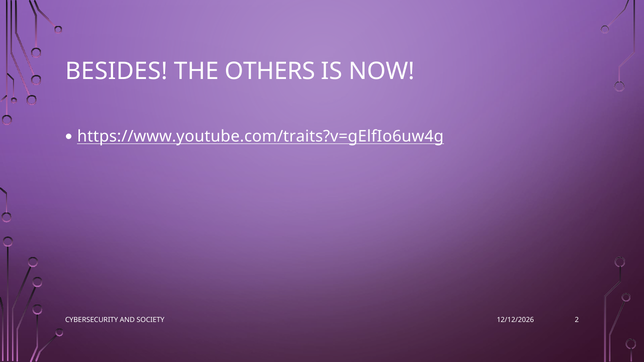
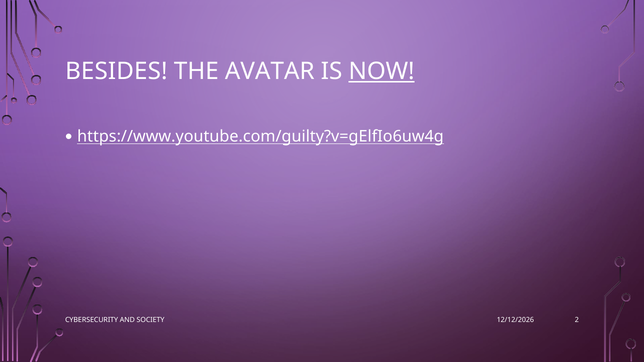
OTHERS: OTHERS -> AVATAR (270, 72)
NOW underline: none -> present (382, 72)
https://www.youtube.com/traits?v=gElfIo6uw4g: https://www.youtube.com/traits?v=gElfIo6uw4g -> https://www.youtube.com/guilty?v=gElfIo6uw4g (260, 136)
